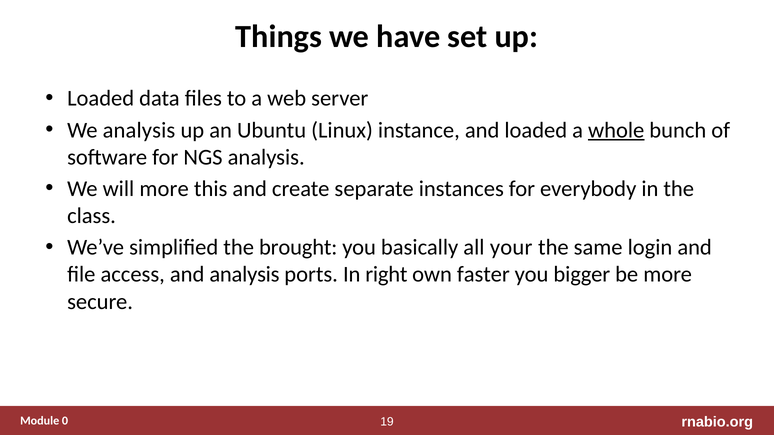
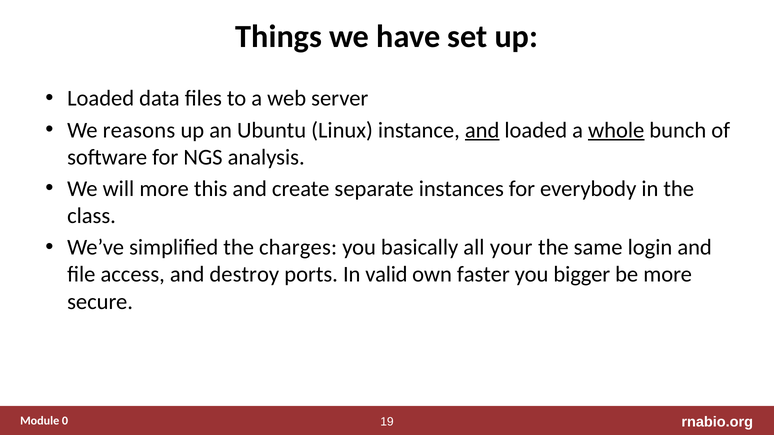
We analysis: analysis -> reasons (139, 130)
and underline: none -> present (482, 130)
brought: brought -> charges (298, 248)
and analysis: analysis -> destroy (244, 275)
right: right -> valid (386, 275)
